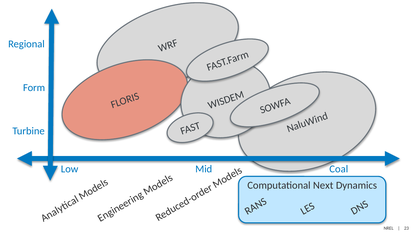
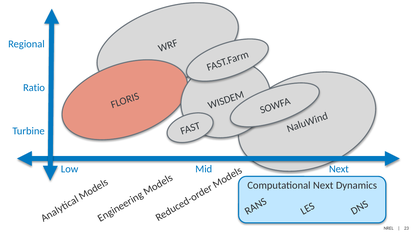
Form: Form -> Ratio (34, 87)
Mid Coal: Coal -> Next (339, 168)
